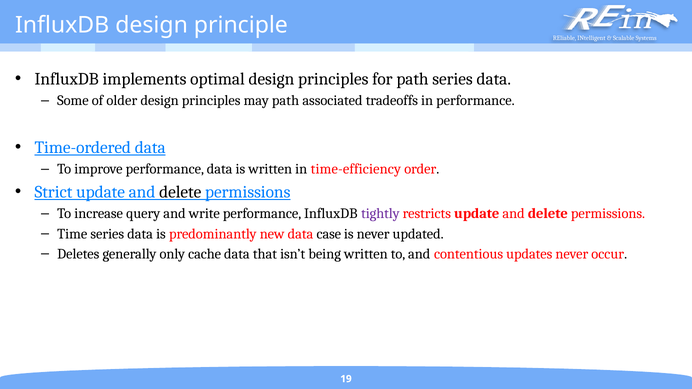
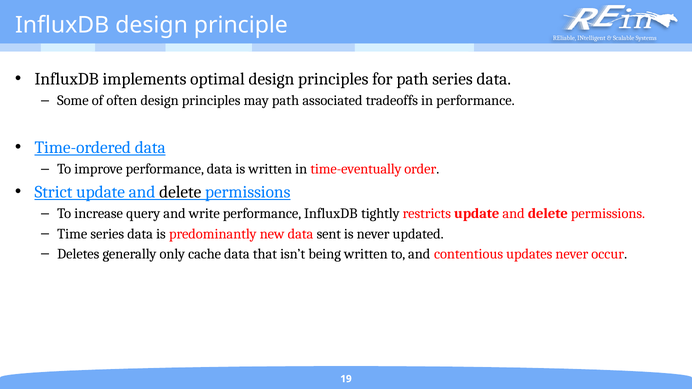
older: older -> often (122, 101)
time-efficiency: time-efficiency -> time-eventually (356, 169)
tightly colour: purple -> black (380, 214)
case: case -> sent (329, 234)
